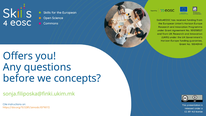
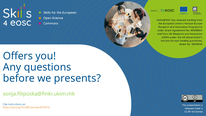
concepts: concepts -> presents (77, 78)
